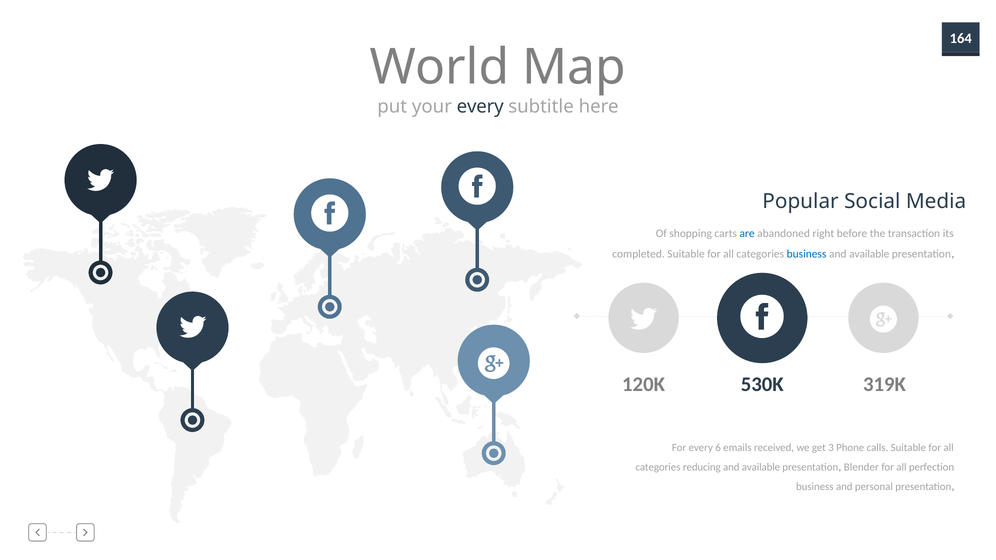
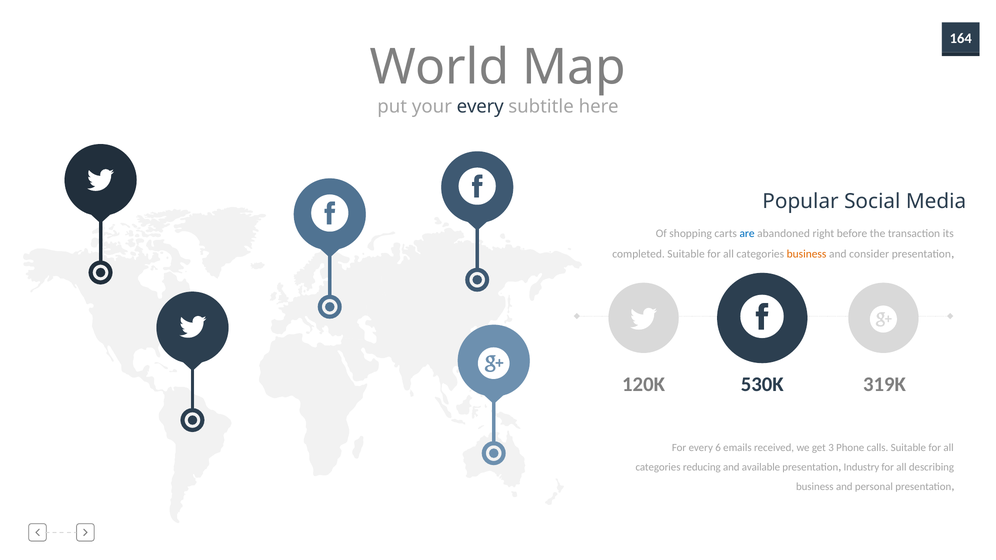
business colour: blue -> orange (807, 254)
available: available -> consider (869, 254)
Blender: Blender -> Industry (861, 467)
perfection: perfection -> describing (931, 467)
